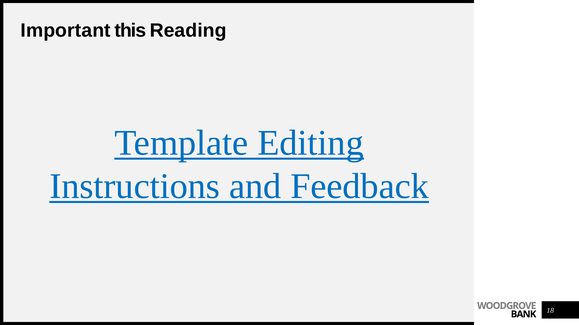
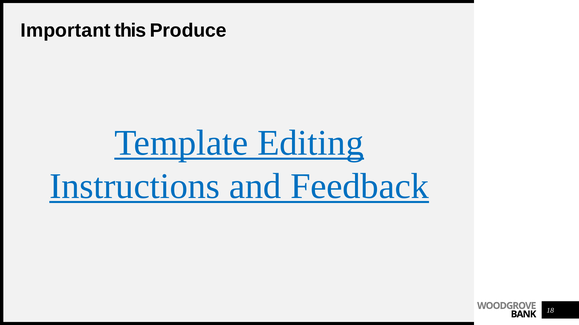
Reading: Reading -> Produce (188, 31)
